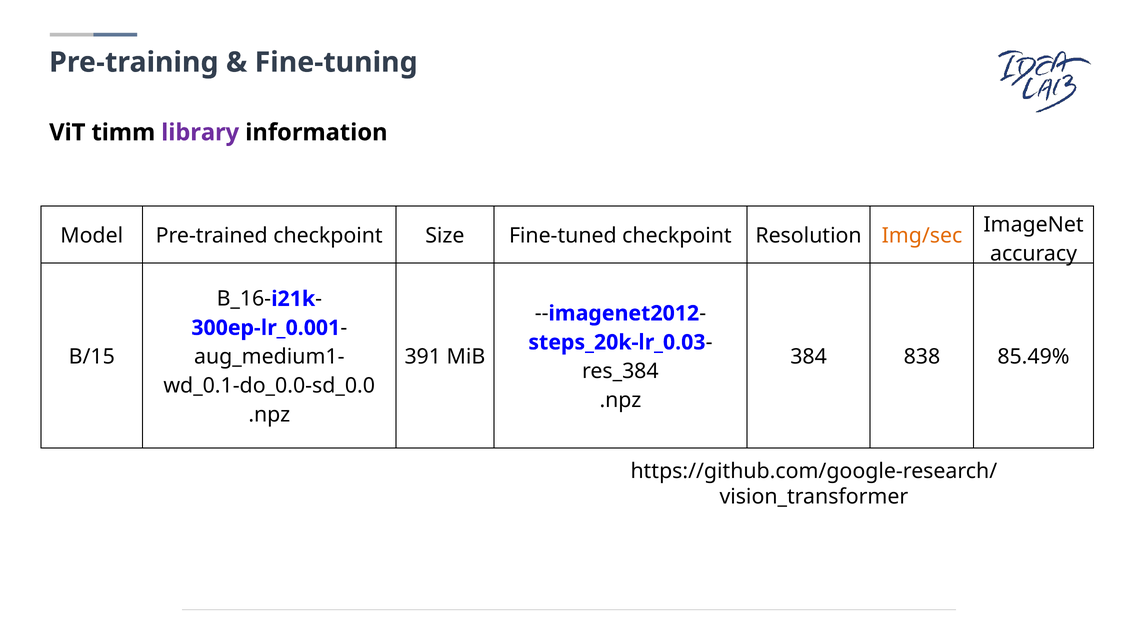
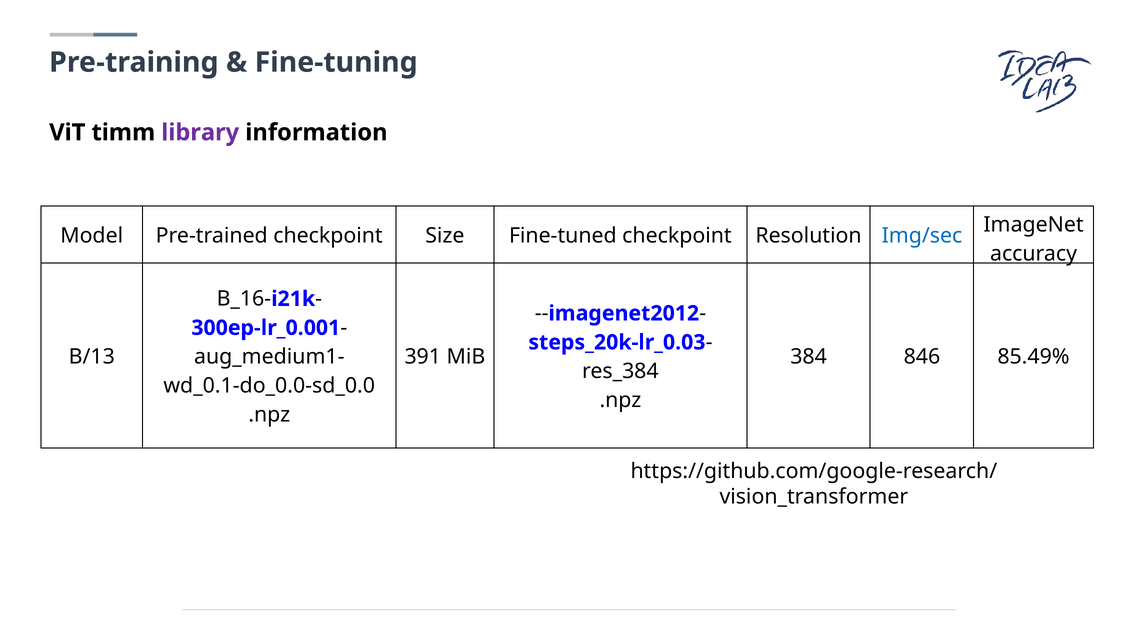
Img/sec colour: orange -> blue (922, 236)
B/15: B/15 -> B/13 (92, 357)
838: 838 -> 846 (922, 357)
